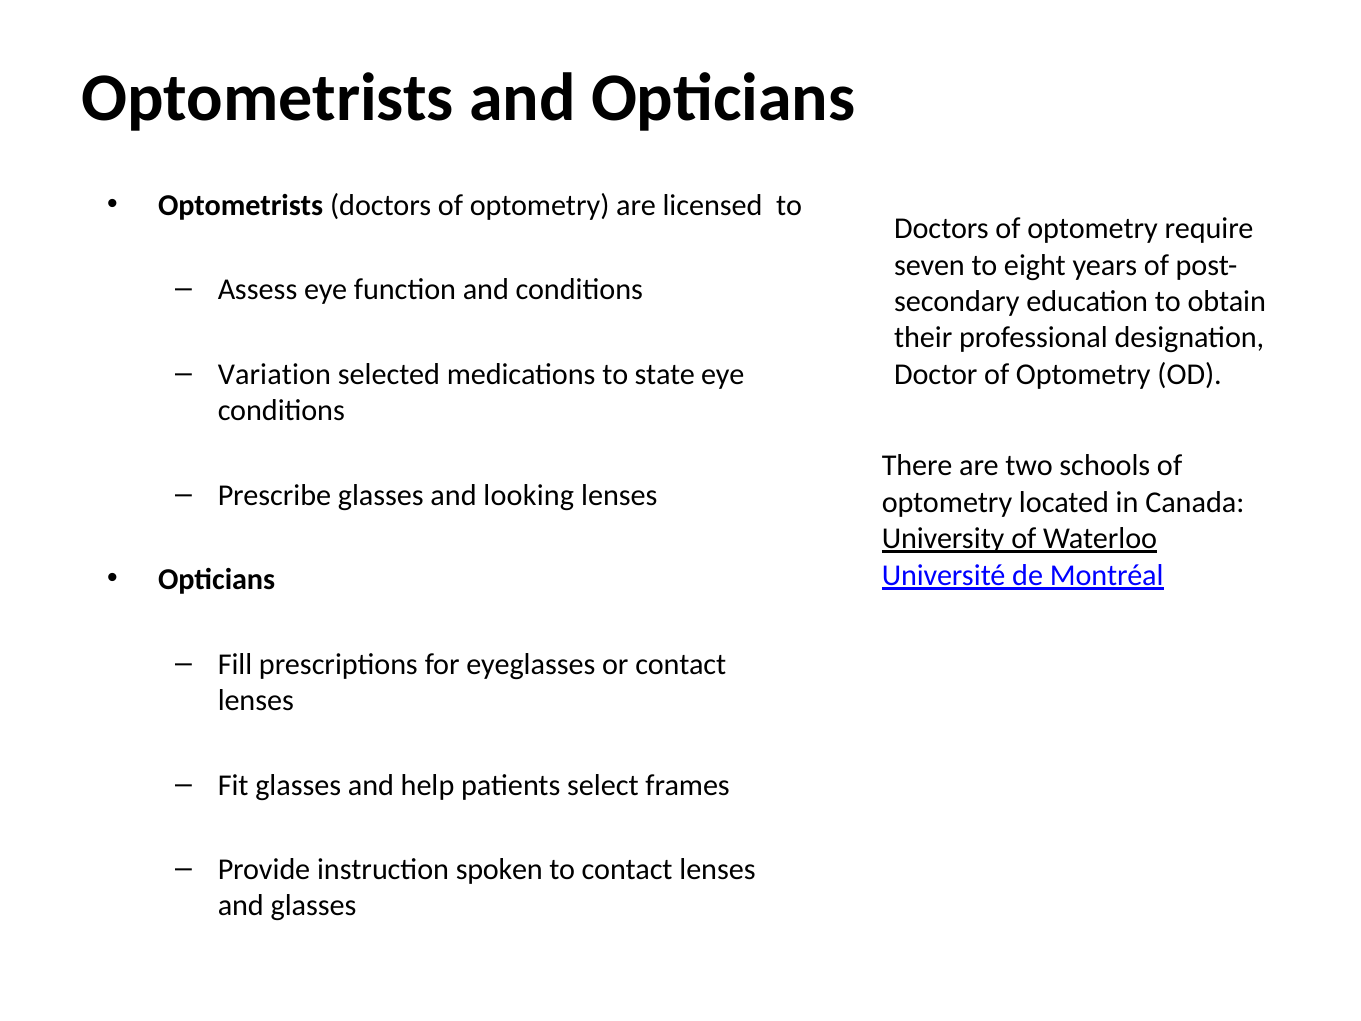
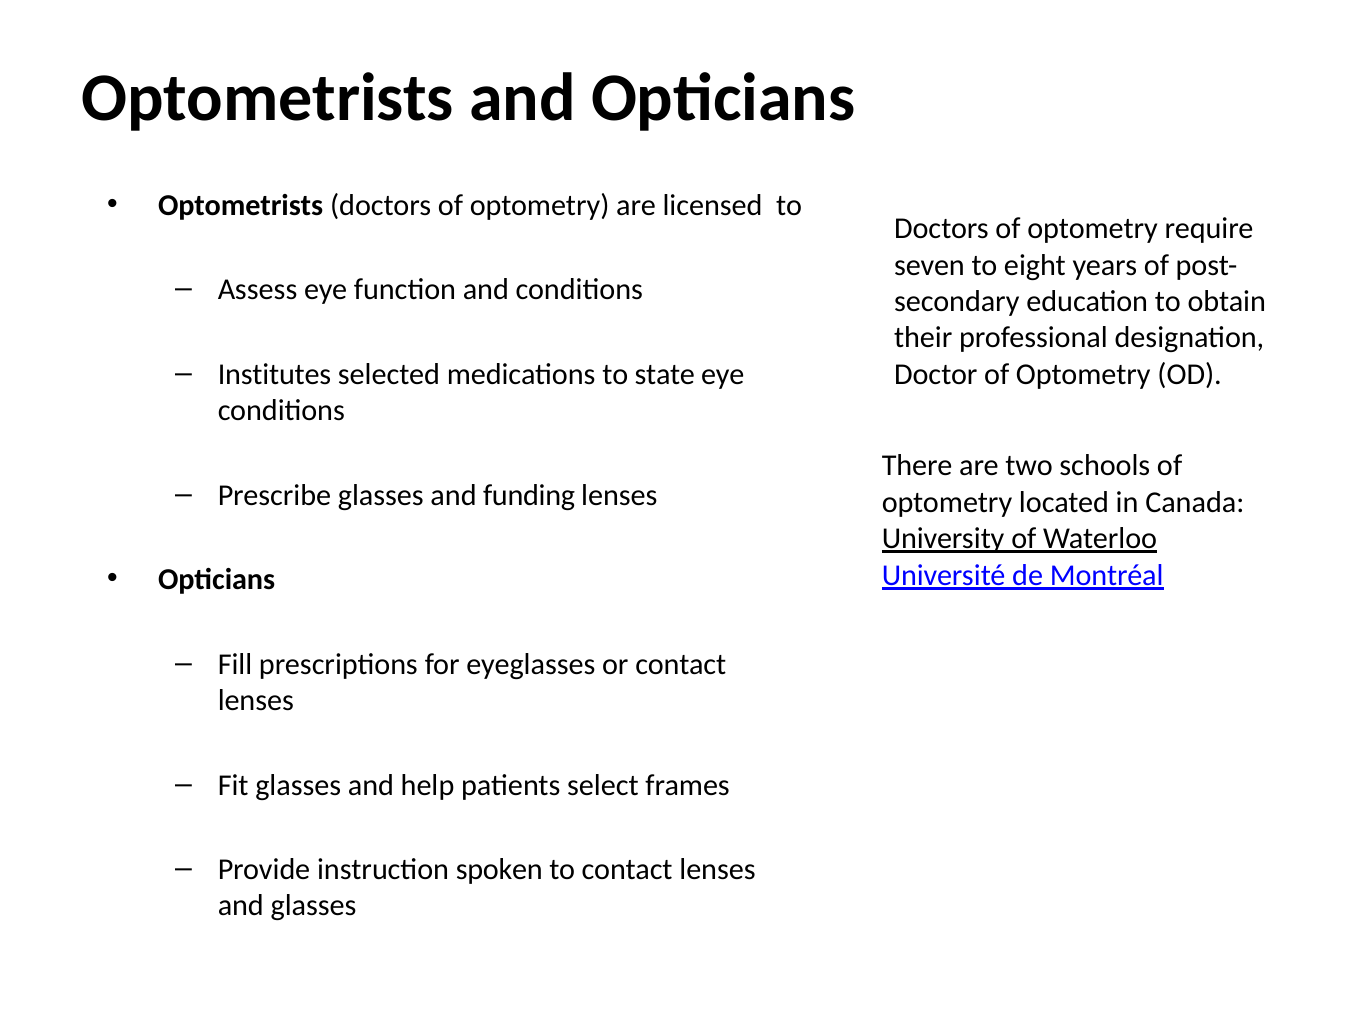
Variation: Variation -> Institutes (275, 374)
looking: looking -> funding (529, 495)
